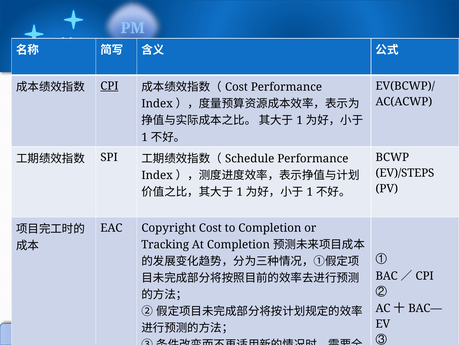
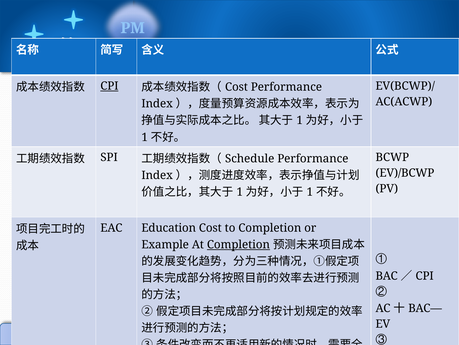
EV)/STEPS: EV)/STEPS -> EV)/BCWP (405, 173)
Copyright: Copyright -> Education (169, 227)
Tracking: Tracking -> Example (165, 244)
Completion underline: none -> present (238, 244)
